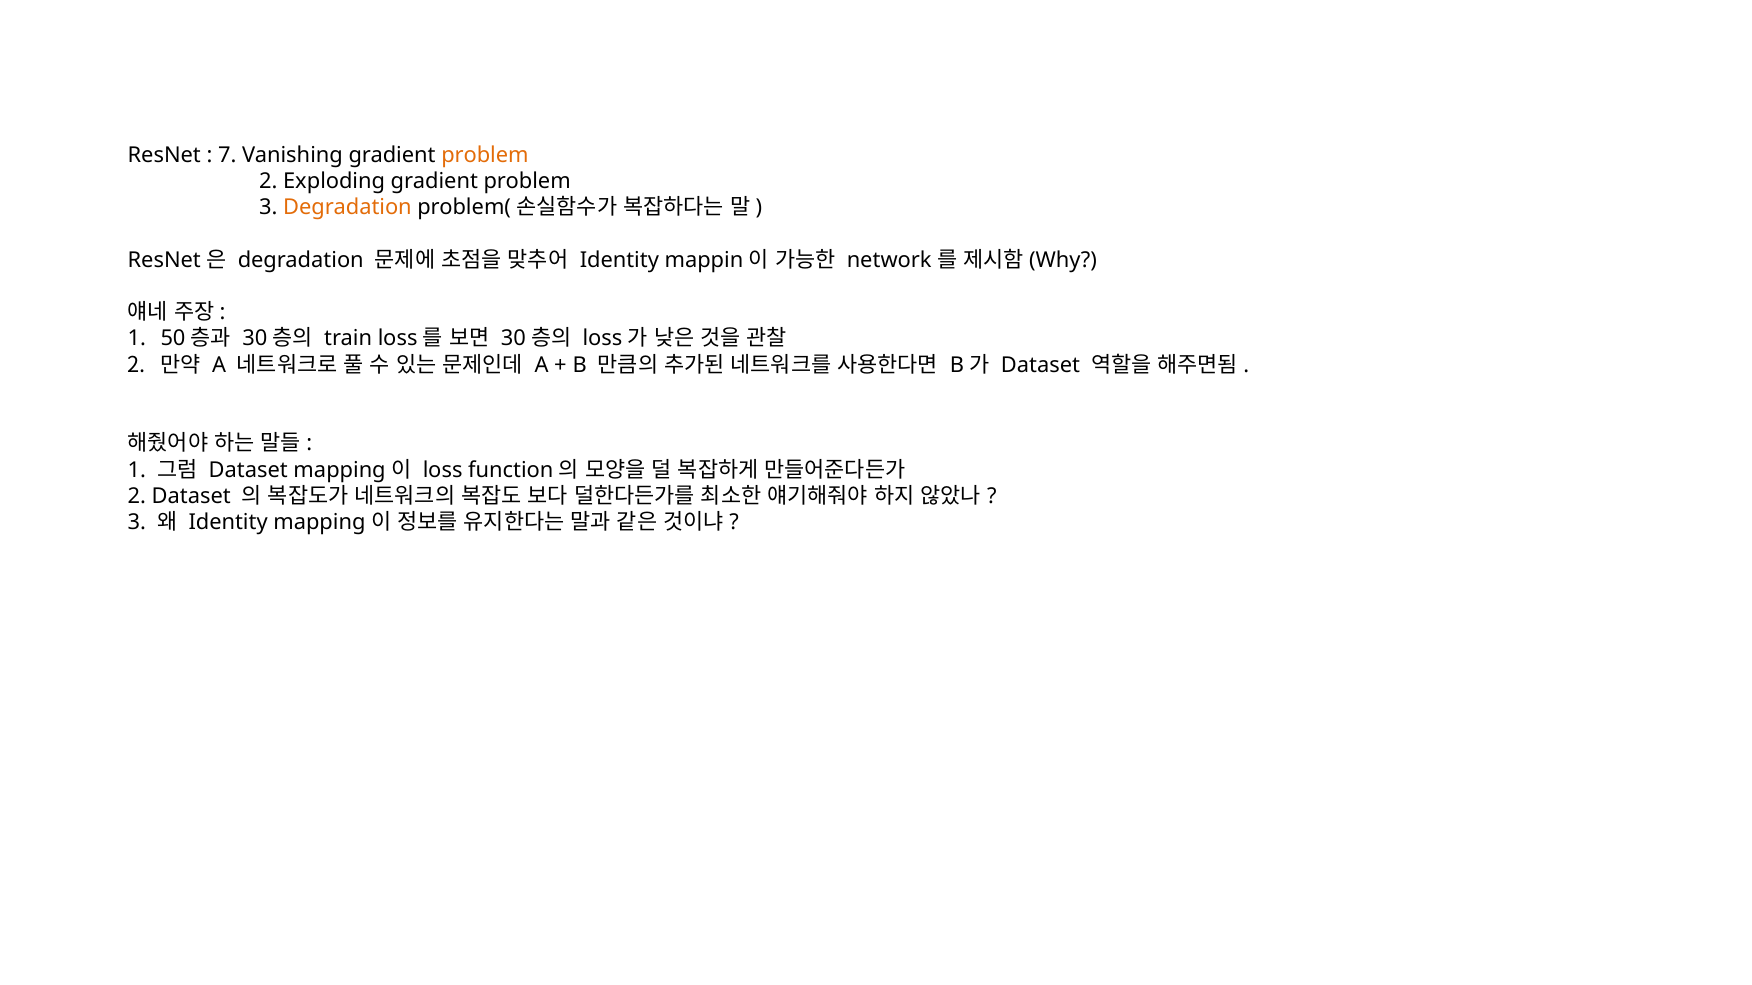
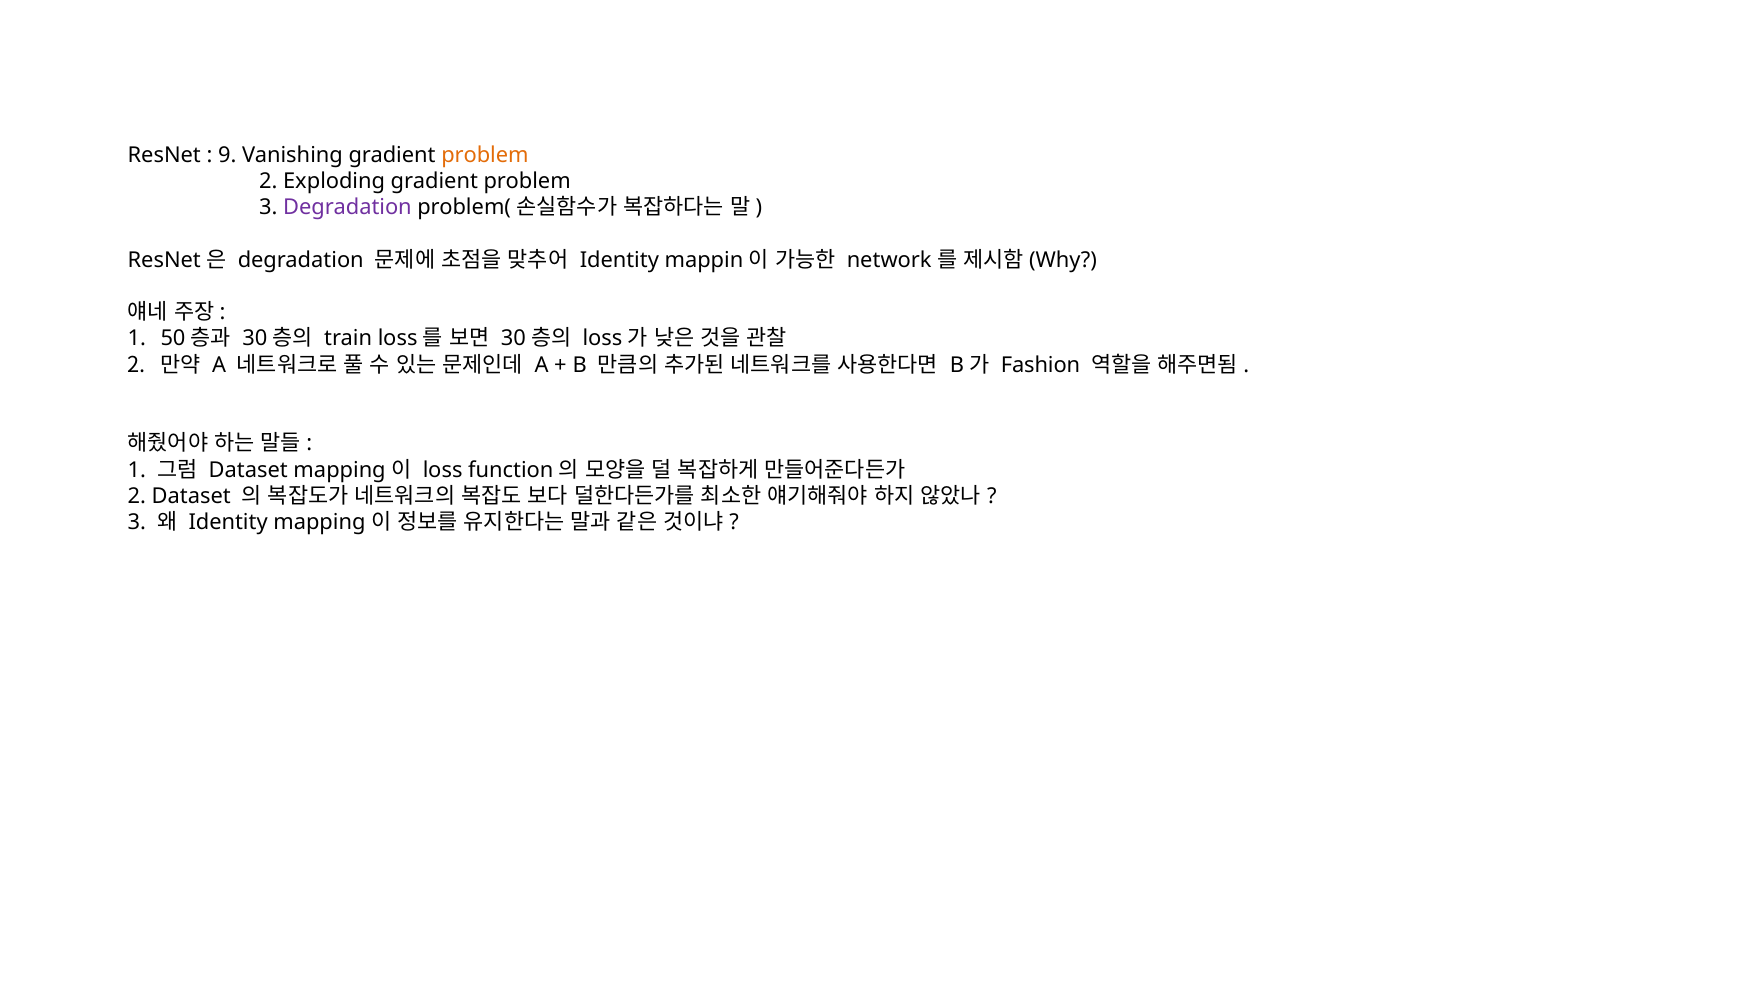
7: 7 -> 9 (227, 155)
Degradation colour: orange -> purple (347, 207)
Dataset: Dataset -> Fashion (1041, 365)
